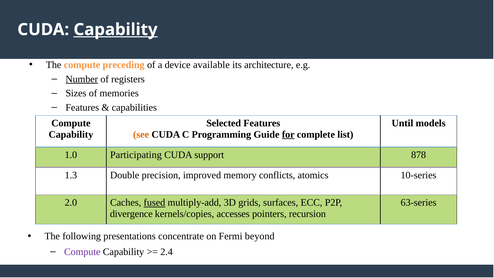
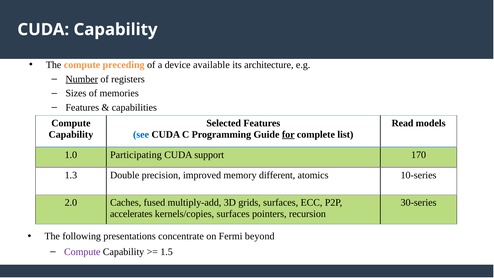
Capability underline: present -> none (116, 30)
Until: Until -> Read (403, 123)
see colour: orange -> blue (141, 134)
878: 878 -> 170 (419, 155)
conflicts: conflicts -> different (277, 175)
fused underline: present -> none (154, 203)
63-series: 63-series -> 30-series (419, 203)
divergence: divergence -> accelerates (131, 214)
kernels/copies accesses: accesses -> surfaces (233, 214)
2.4: 2.4 -> 1.5 (167, 252)
